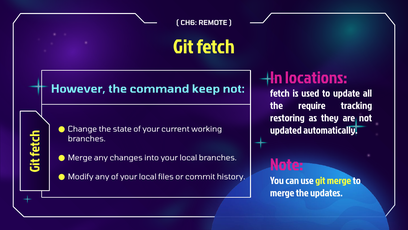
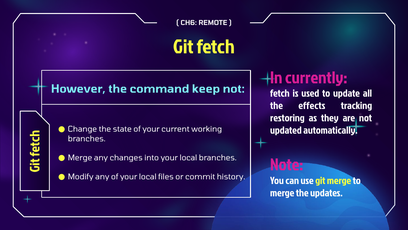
locations: locations -> currently (316, 78)
require: require -> effects (312, 106)
